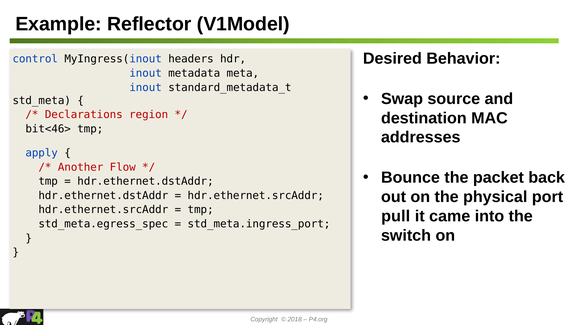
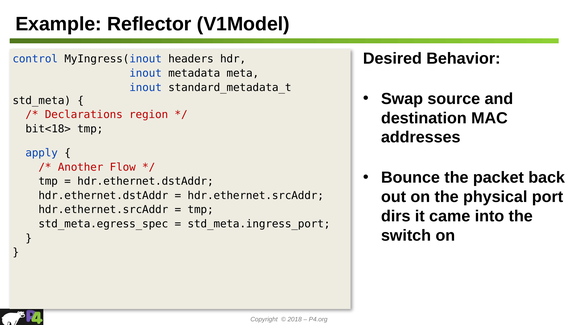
bit<46>: bit<46> -> bit<18> (48, 129)
pull: pull -> dirs (396, 216)
